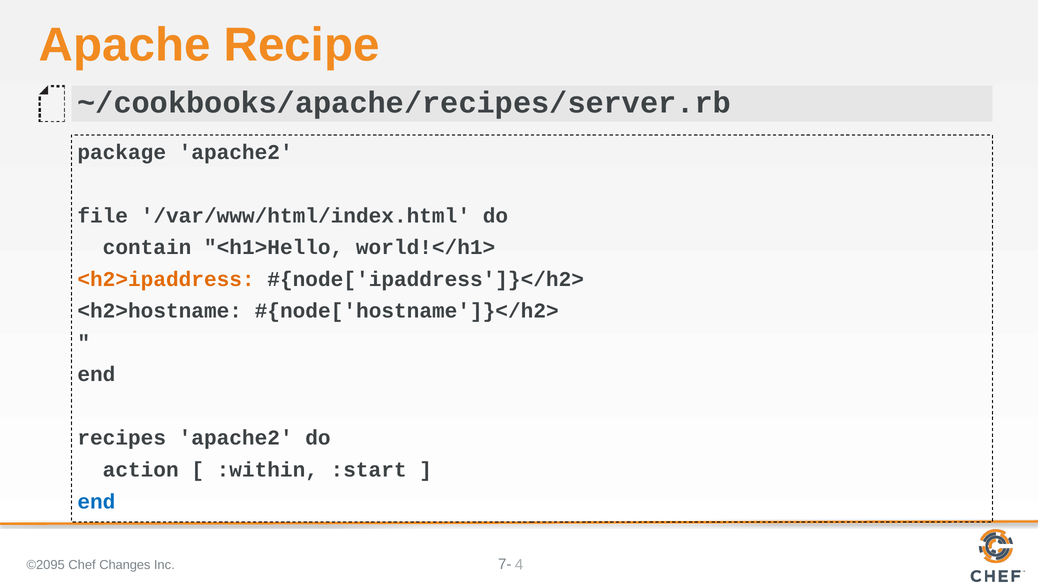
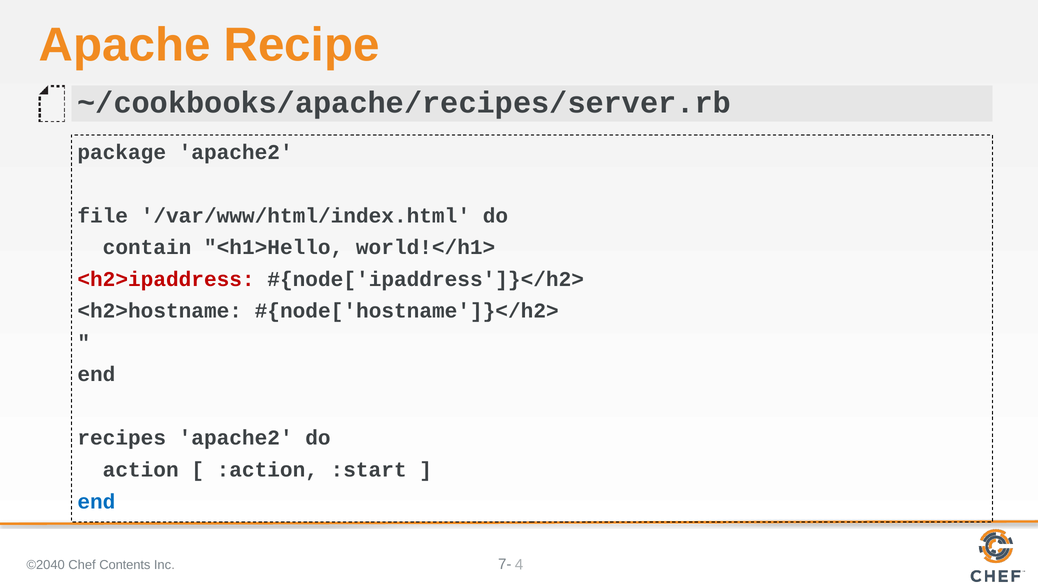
<h2>ipaddress colour: orange -> red (166, 279)
:within: :within -> :action (267, 470)
©2095: ©2095 -> ©2040 (46, 565)
Changes: Changes -> Contents (125, 565)
